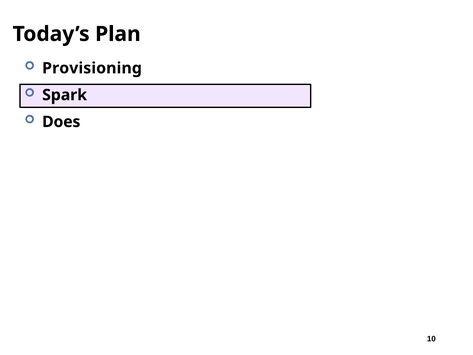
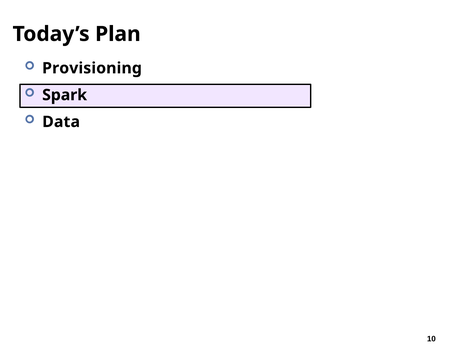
Does: Does -> Data (61, 122)
